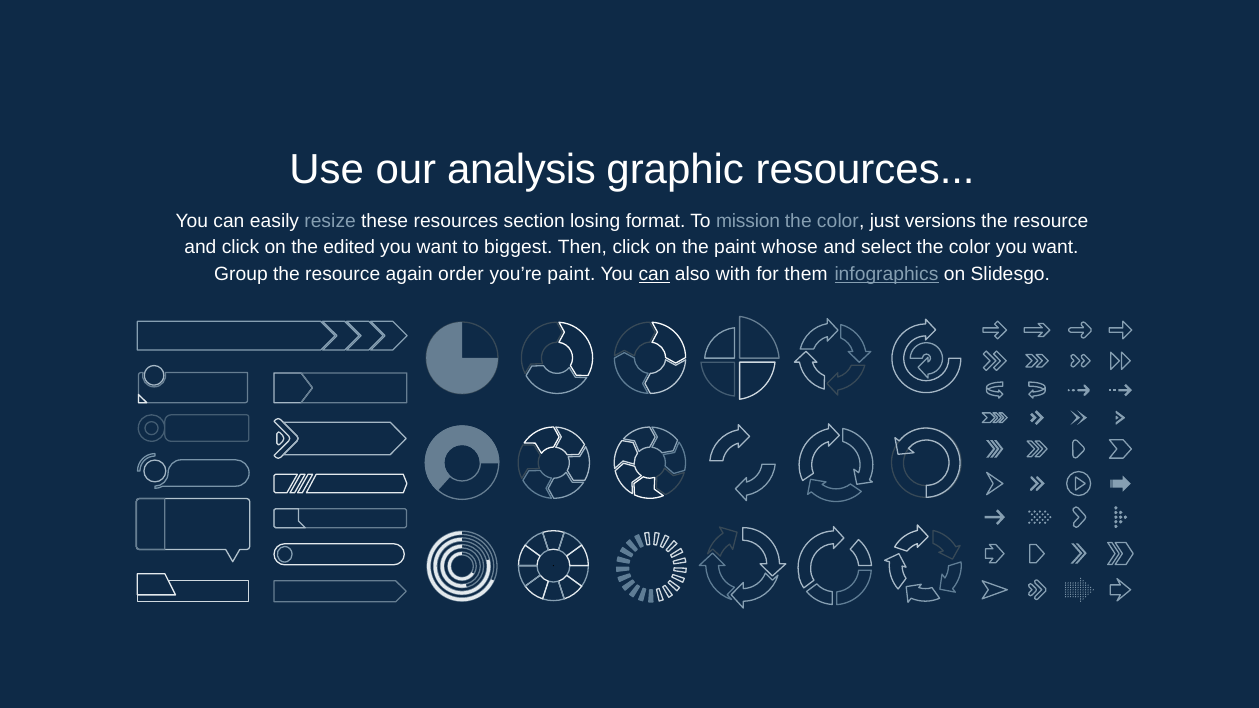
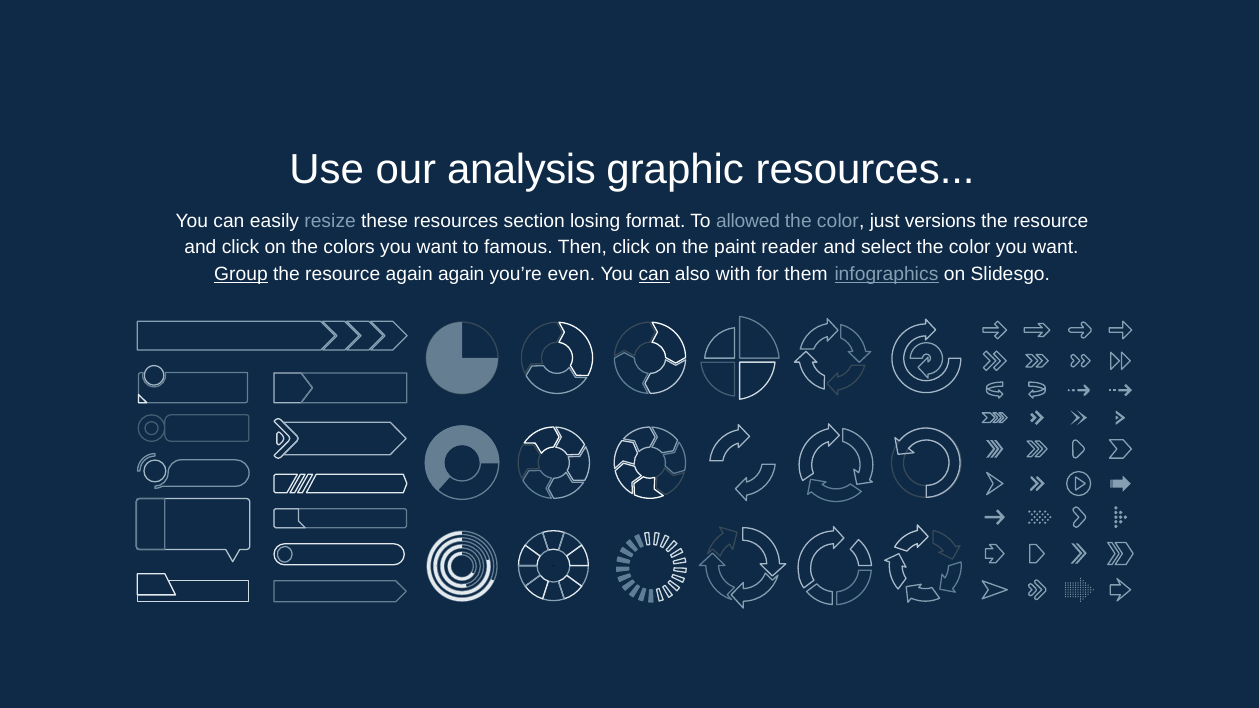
mission: mission -> allowed (748, 221)
edited: edited -> colors (349, 247)
biggest: biggest -> famous (518, 247)
whose: whose -> reader (790, 247)
Group underline: none -> present (241, 274)
again order: order -> again (461, 274)
you’re paint: paint -> even (571, 274)
